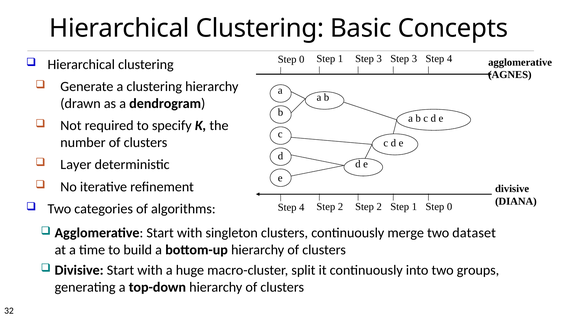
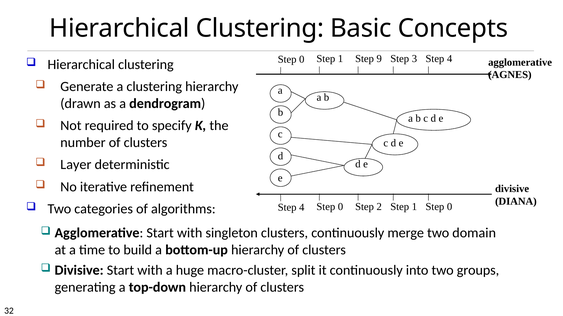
1 Step 3: 3 -> 9 (379, 59)
4 Step 2: 2 -> 0 (341, 207)
dataset: dataset -> domain (474, 234)
